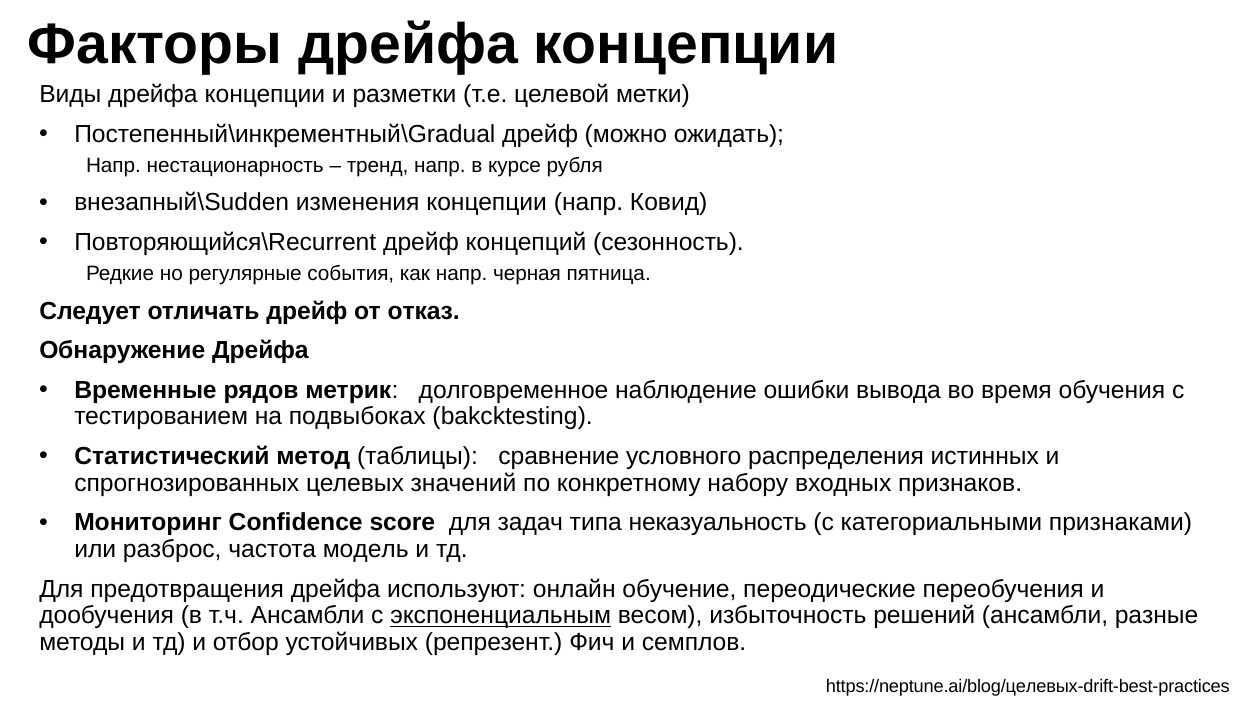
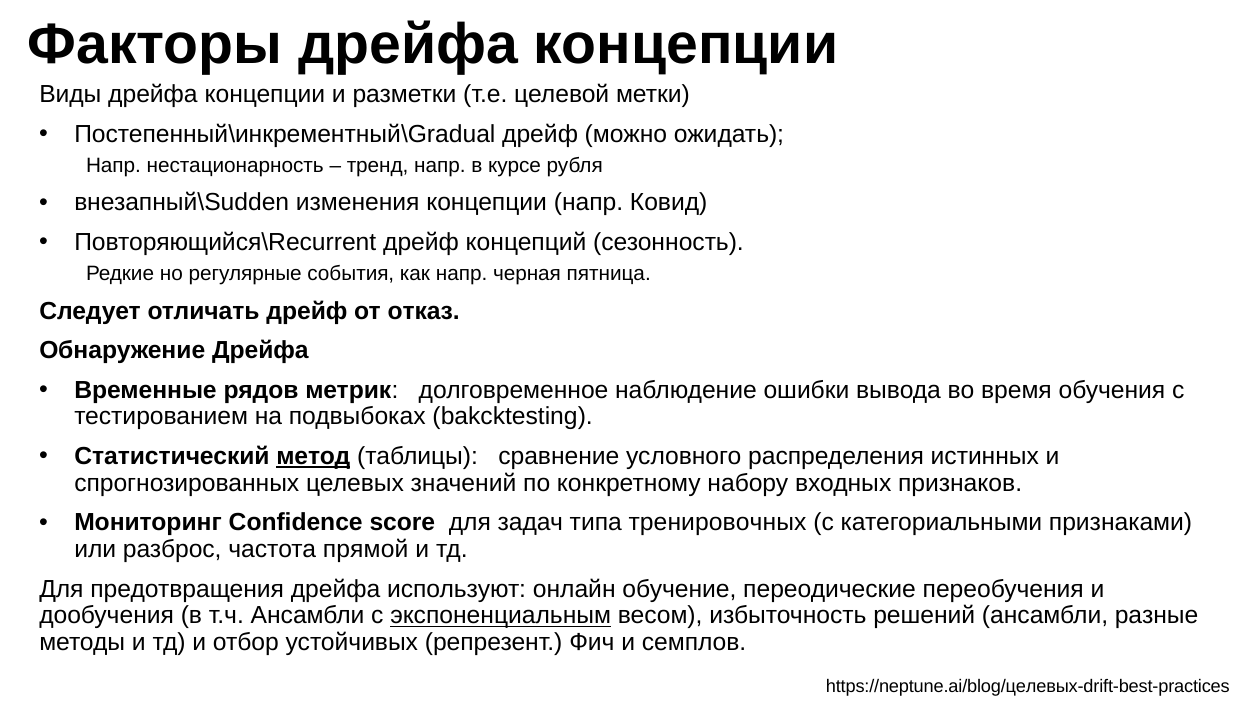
метод underline: none -> present (313, 457)
неказуальность: неказуальность -> тренировочных (717, 523)
модель: модель -> прямой (366, 550)
